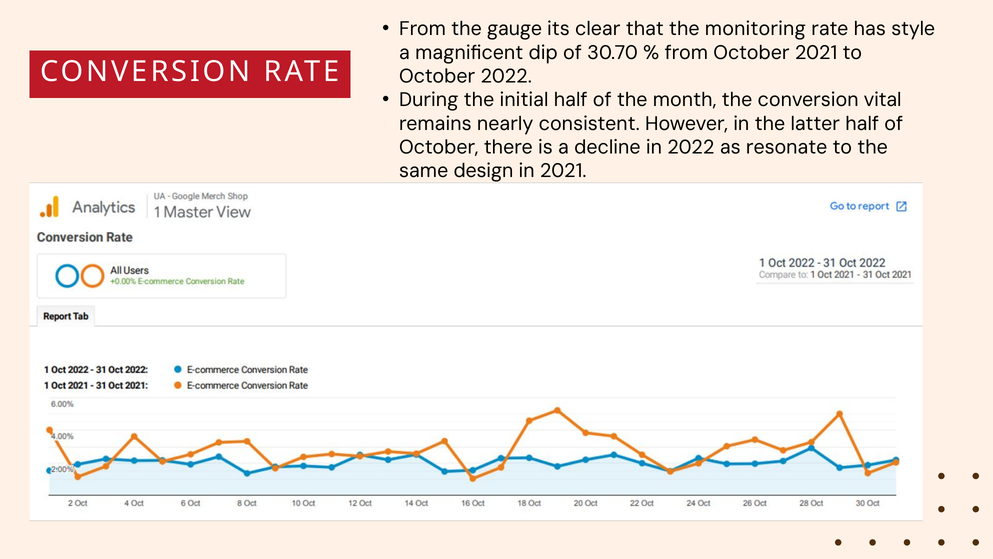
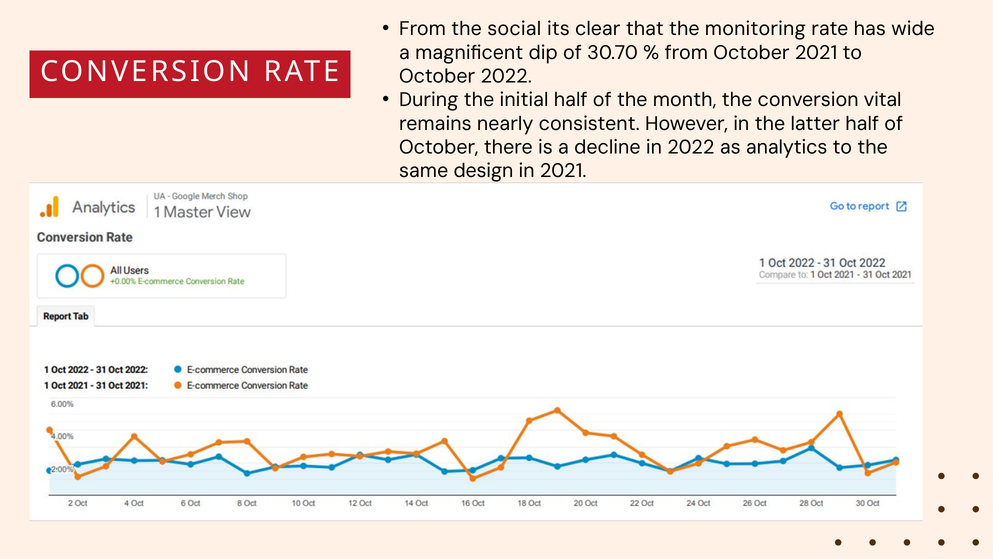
gauge: gauge -> social (514, 29)
style: style -> wide (913, 29)
resonate: resonate -> analytics (787, 147)
